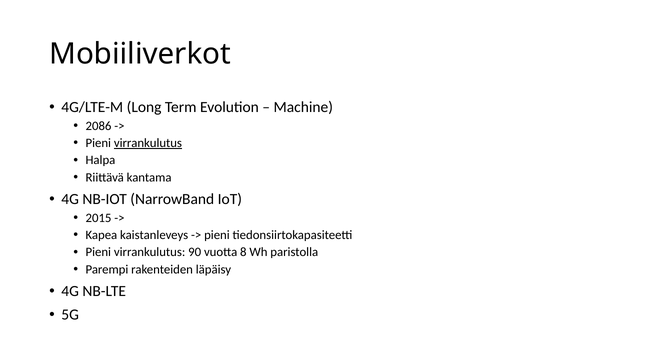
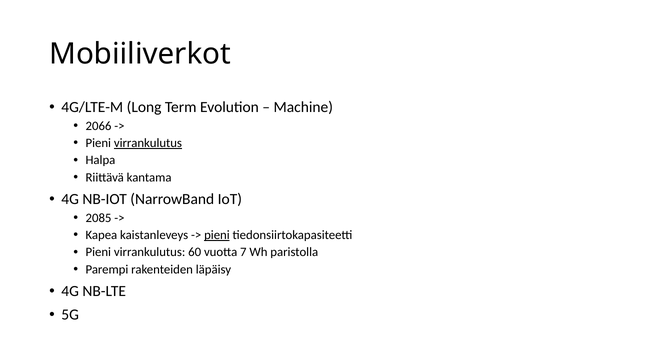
2086: 2086 -> 2066 (99, 126)
2015: 2015 -> 2085 (99, 218)
pieni underline: none -> present (217, 235)
90: 90 -> 60 (195, 252)
8: 8 -> 7 (243, 252)
